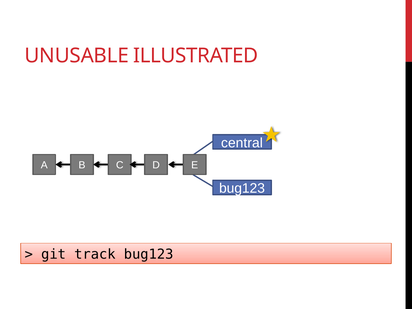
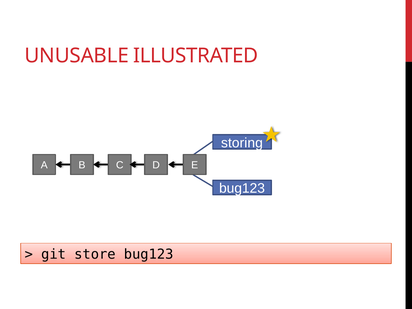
central: central -> storing (242, 143)
track: track -> store (95, 254)
